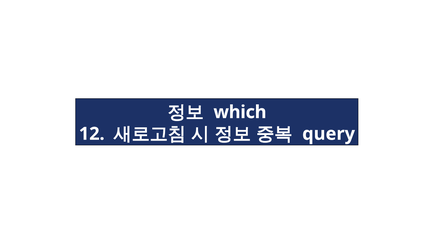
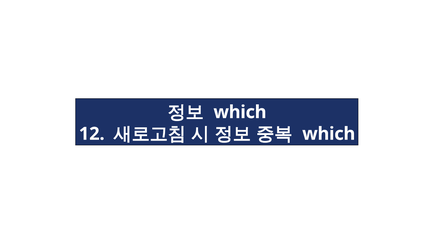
query: query -> which (329, 134)
